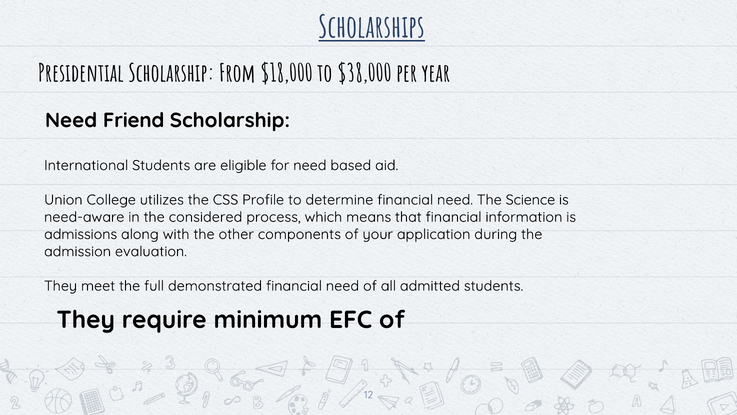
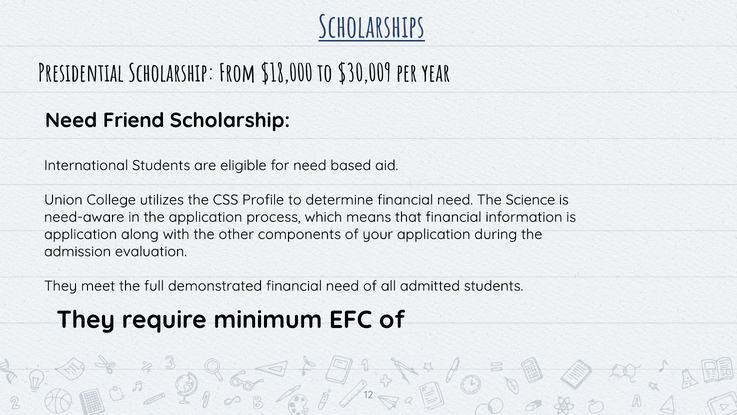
$38,000: $38,000 -> $30,009 (364, 74)
the considered: considered -> application (205, 217)
admissions: admissions -> application (81, 234)
